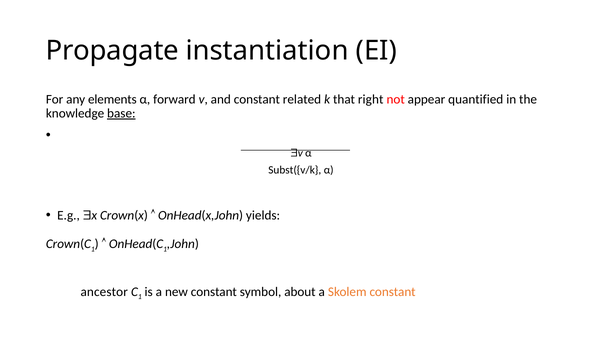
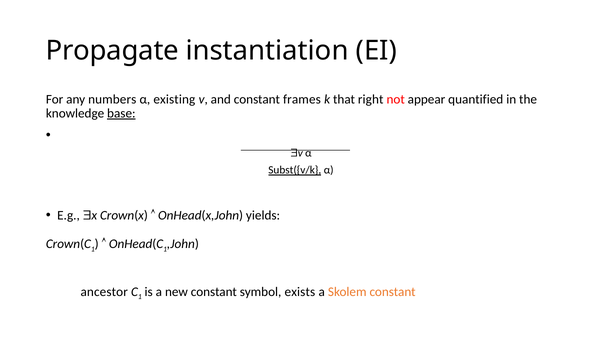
elements: elements -> numbers (112, 99)
forward: forward -> existing (174, 99)
related: related -> frames (302, 99)
Subst({v/k underline: none -> present (295, 171)
about: about -> exists (300, 292)
